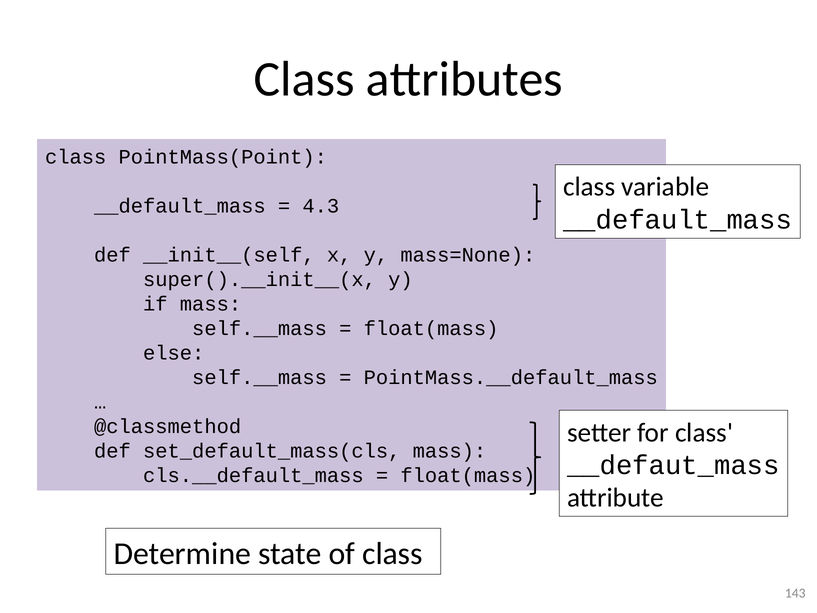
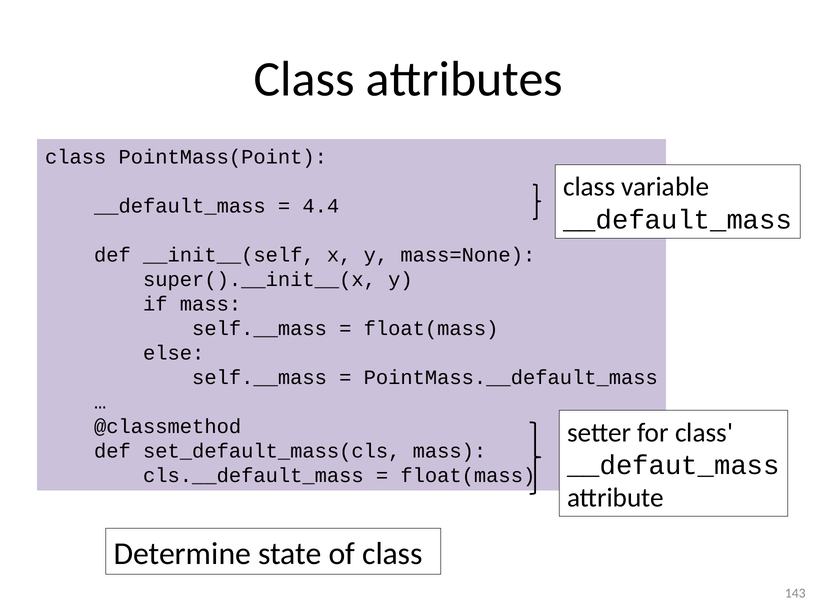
4.3: 4.3 -> 4.4 (321, 206)
